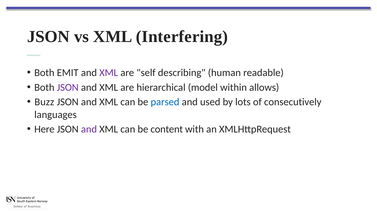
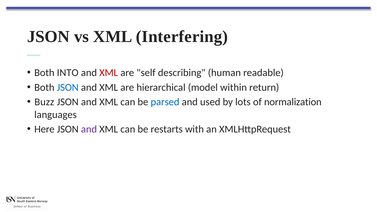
EMIT: EMIT -> INTO (68, 73)
XML colour: purple -> red (109, 73)
JSON colour: purple -> blue (68, 87)
allows: allows -> return (264, 87)
consecutively: consecutively -> normalization (293, 102)
content: content -> restarts (167, 129)
